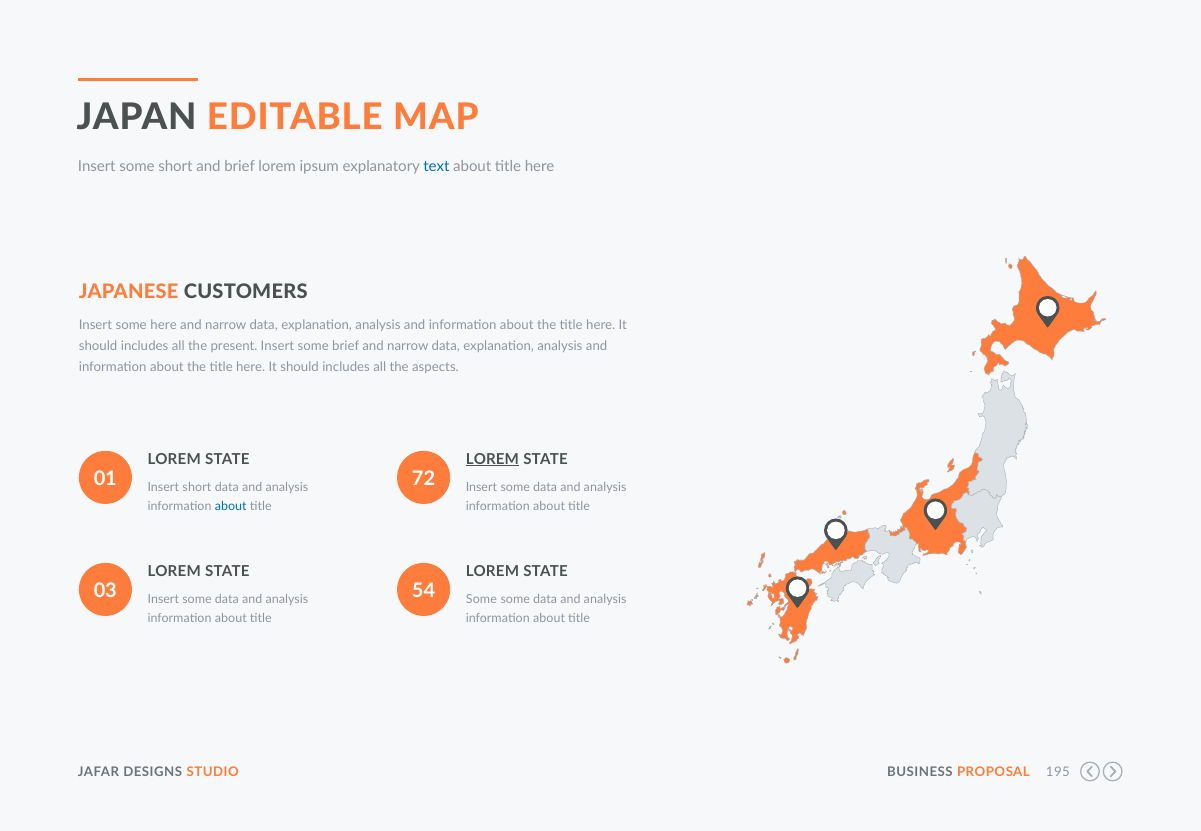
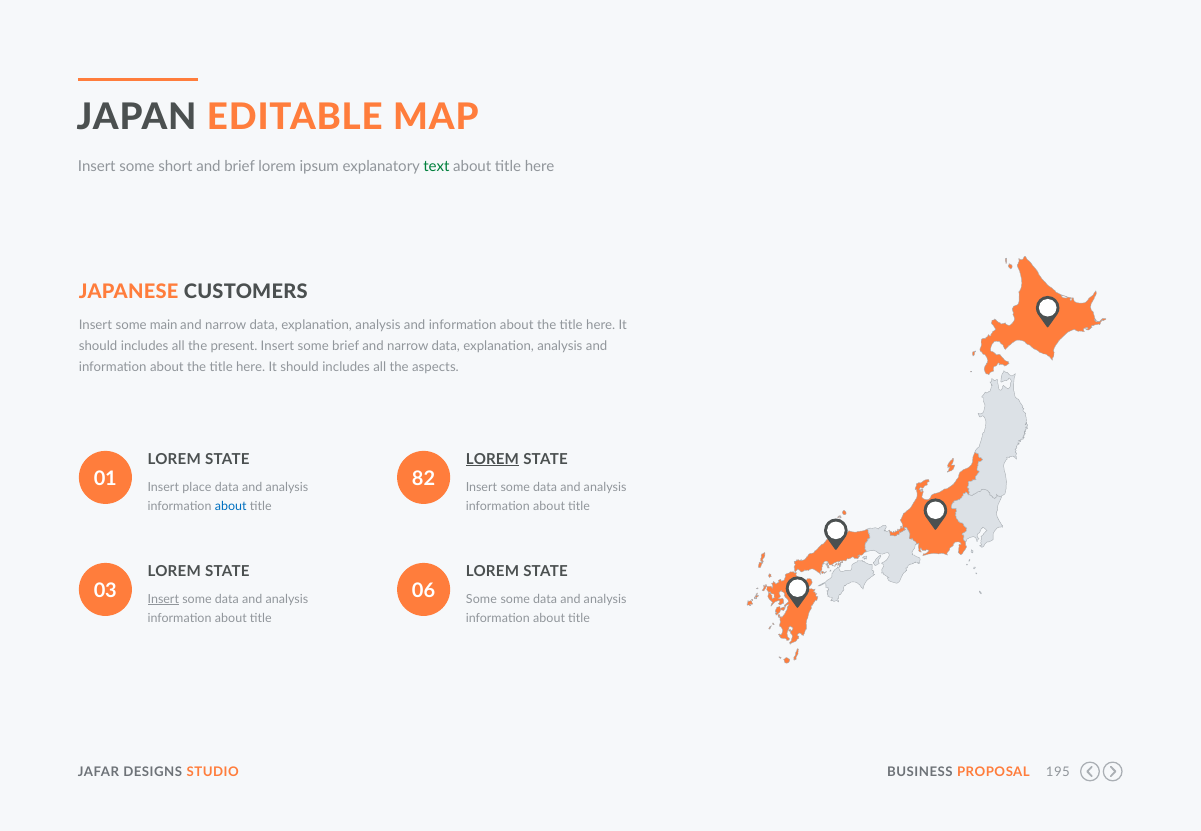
text colour: blue -> green (436, 167)
some here: here -> main (164, 325)
72: 72 -> 82 (424, 479)
Insert short: short -> place (197, 487)
54: 54 -> 06 (424, 591)
Insert underline: none -> present (163, 599)
